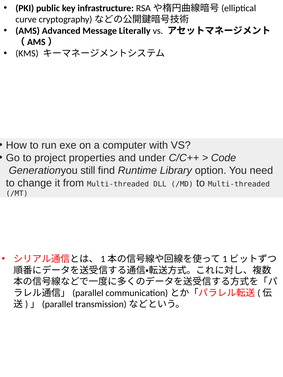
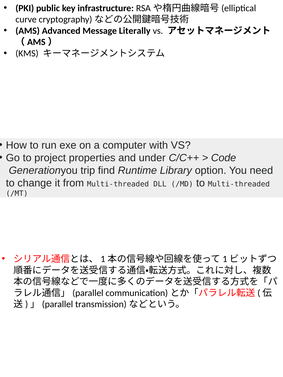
still: still -> trip (88, 171)
